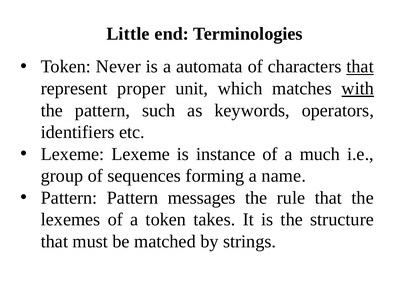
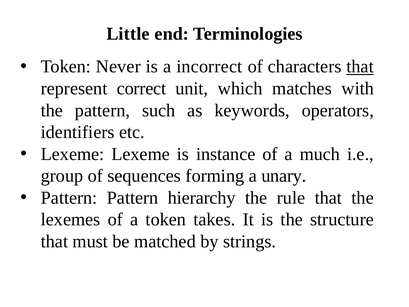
automata: automata -> incorrect (209, 67)
proper: proper -> correct (141, 88)
with underline: present -> none (358, 88)
name: name -> unary (284, 176)
messages: messages -> hierarchy (202, 198)
